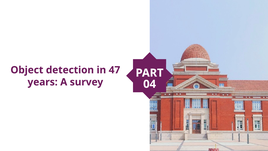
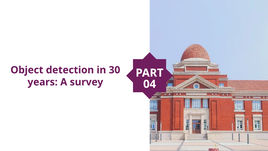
47: 47 -> 30 (114, 70)
